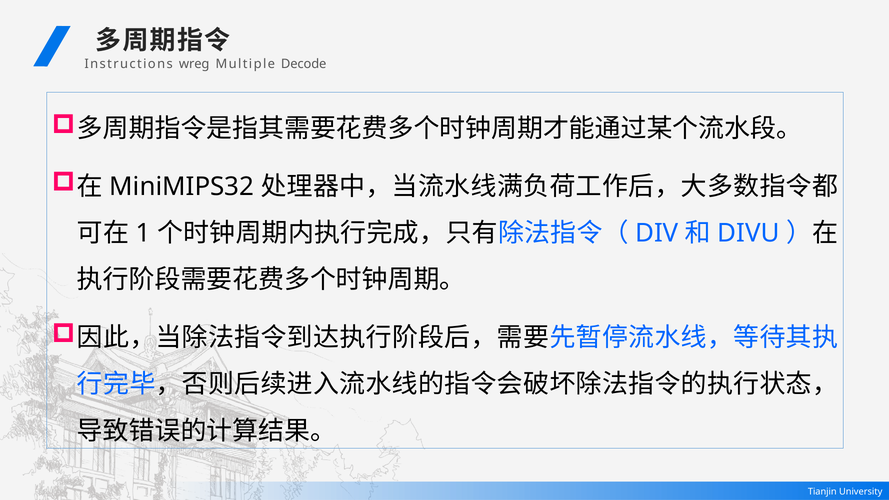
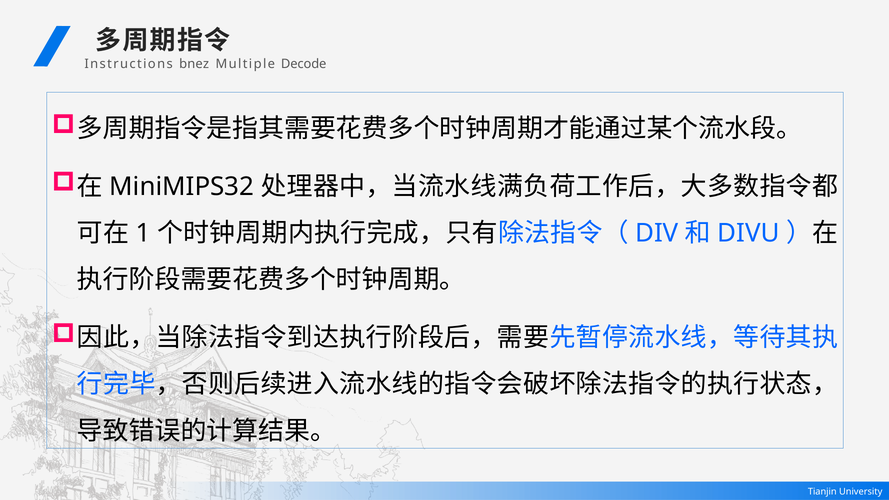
wreg: wreg -> bnez (194, 64)
